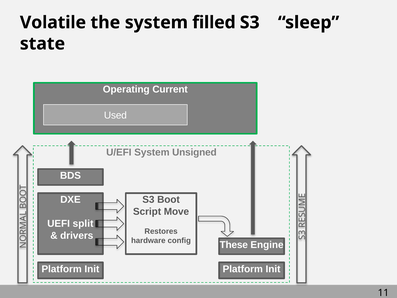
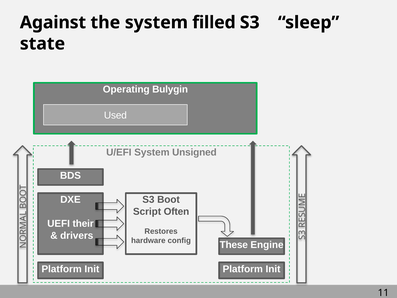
Volatile: Volatile -> Against (53, 22)
Current: Current -> Bulygin (170, 89)
Move: Move -> Often (176, 211)
split: split -> their (83, 223)
